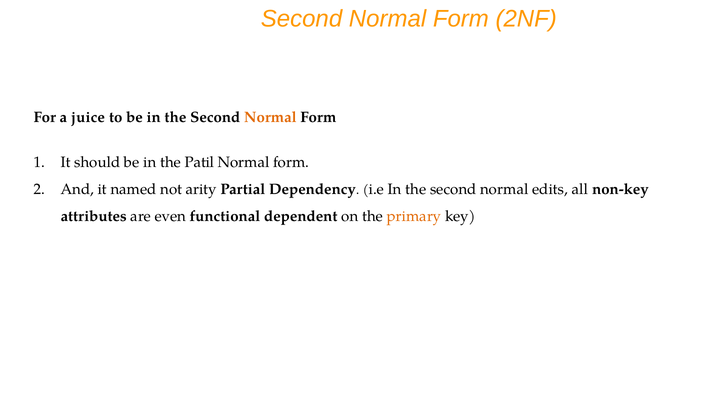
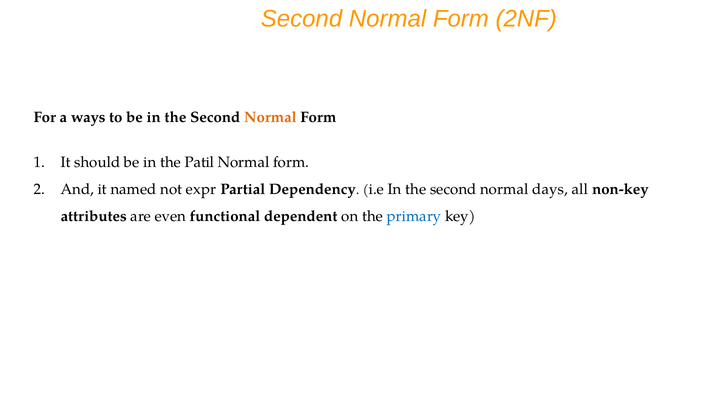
juice: juice -> ways (88, 117)
arity: arity -> expr (201, 189)
edits: edits -> days (550, 189)
primary colour: orange -> blue (414, 216)
